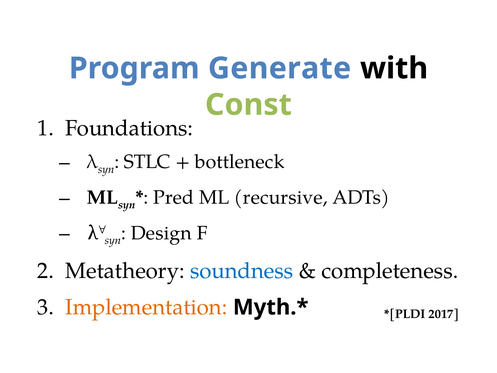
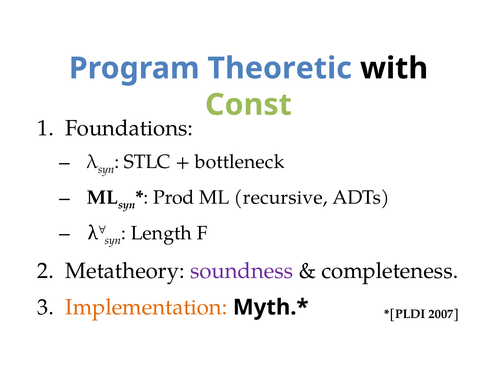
Generate: Generate -> Theoretic (280, 68)
Pred: Pred -> Prod (174, 197)
Design: Design -> Length (161, 233)
soundness colour: blue -> purple (242, 271)
2017: 2017 -> 2007 (444, 314)
